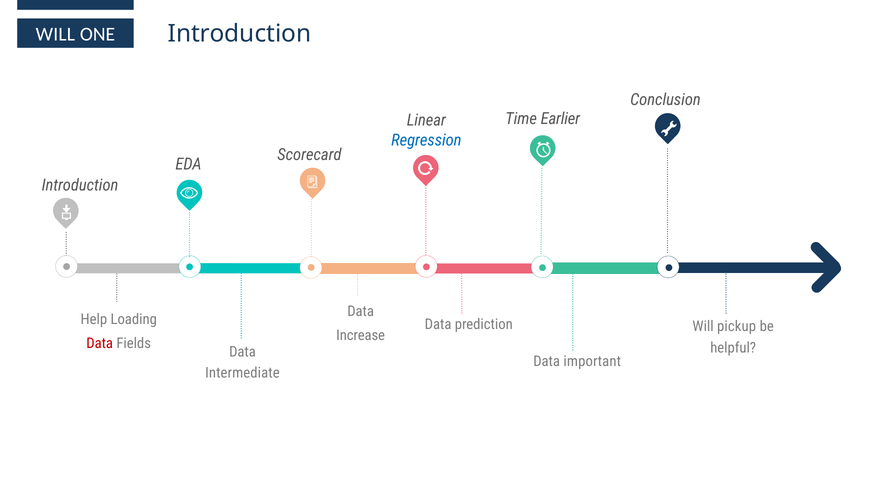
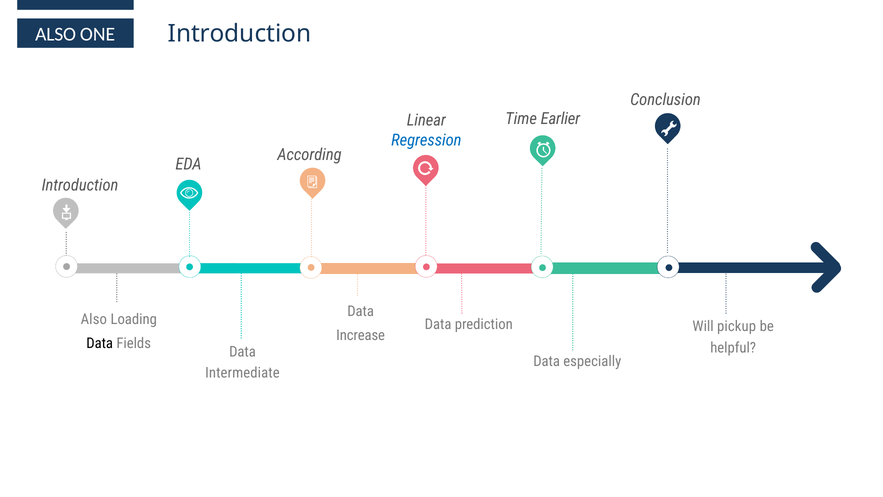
WILL: WILL -> ALSO (56, 34)
Scorecard: Scorecard -> According (309, 155)
Help: Help -> Also (94, 319)
Data colour: red -> black (100, 343)
important: important -> especially (592, 361)
